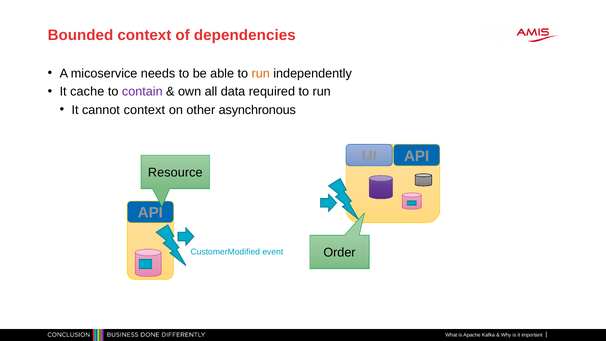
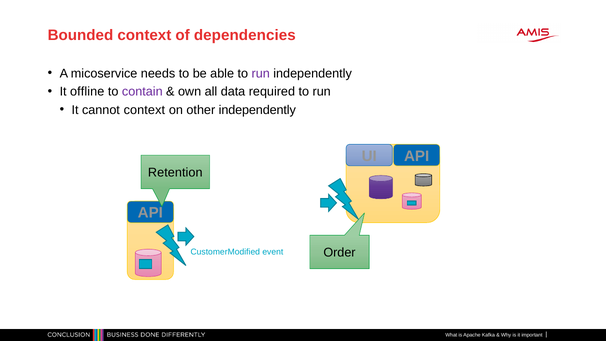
run colour: orange -> purple (261, 74)
cache: cache -> offline (87, 92)
other asynchronous: asynchronous -> independently (257, 110)
Resource: Resource -> Retention (175, 173)
